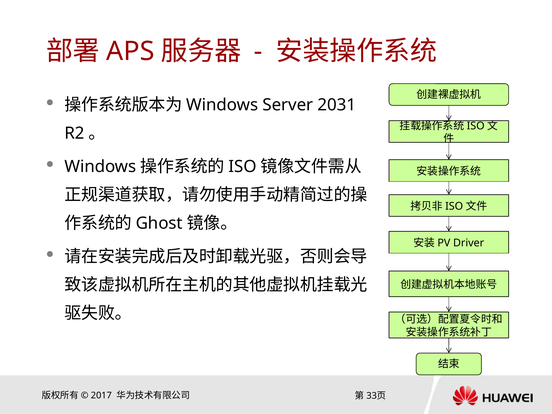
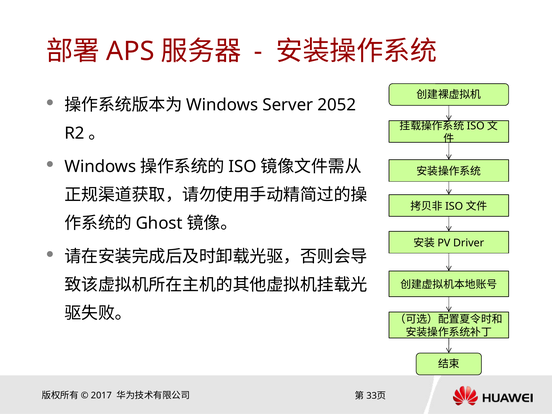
2031: 2031 -> 2052 (337, 105)
